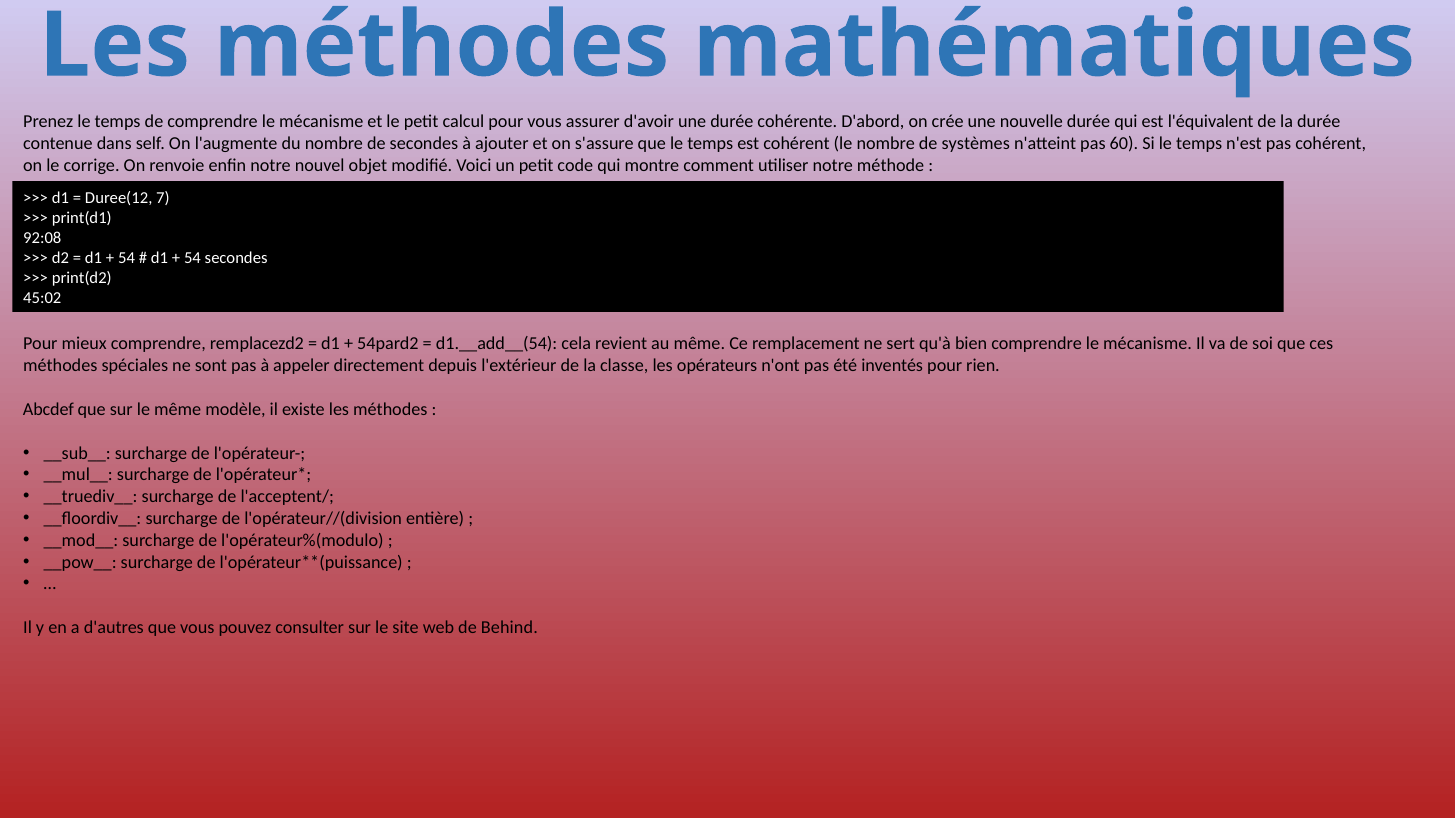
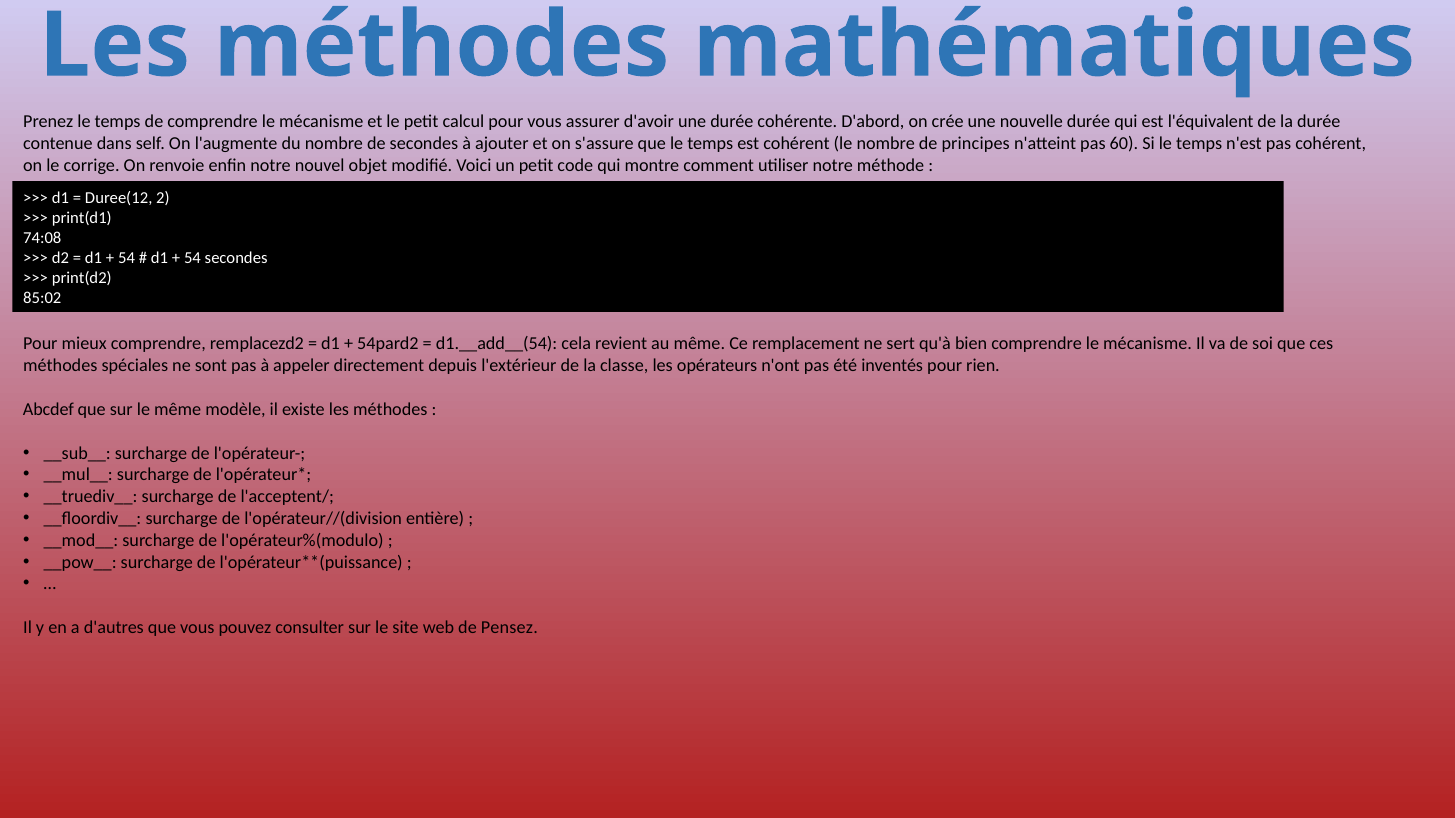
systèmes: systèmes -> principes (976, 143)
7: 7 -> 2 (163, 198)
92:08: 92:08 -> 74:08 (42, 238)
45:02: 45:02 -> 85:02 (42, 298)
Behind: Behind -> Pensez (509, 628)
